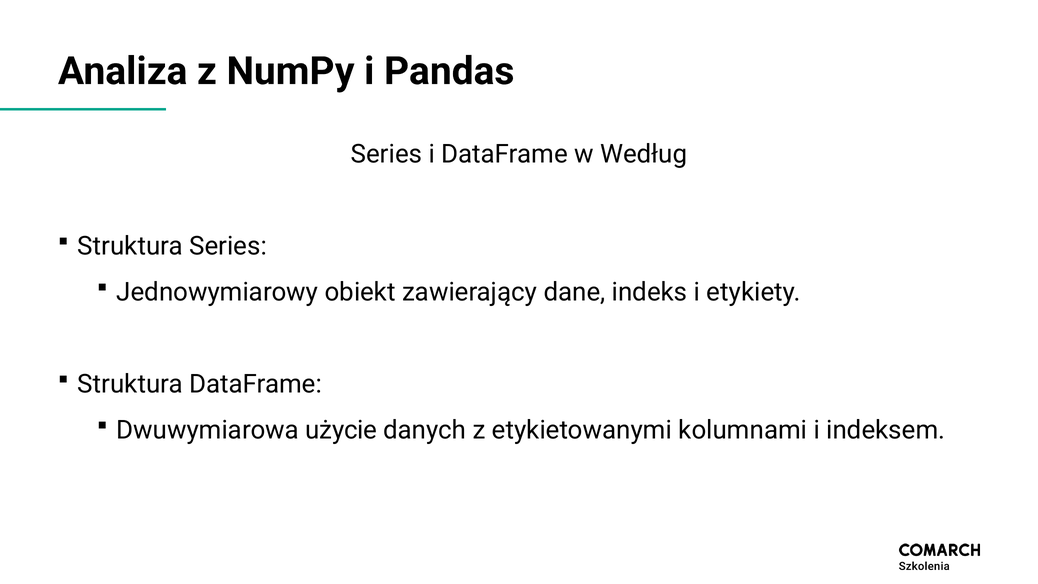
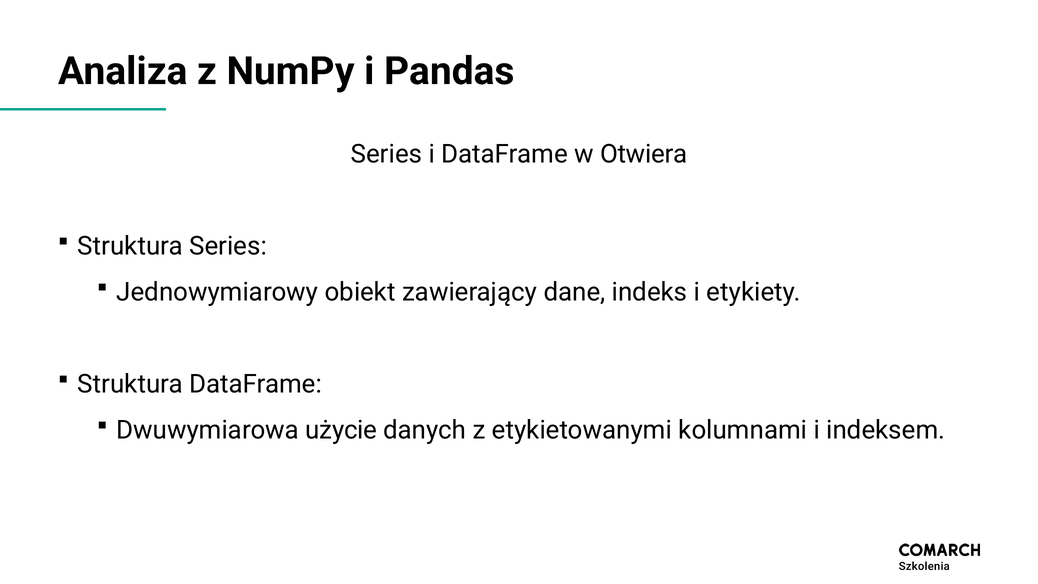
Według: Według -> Otwiera (644, 154)
